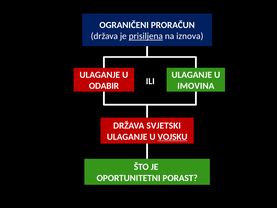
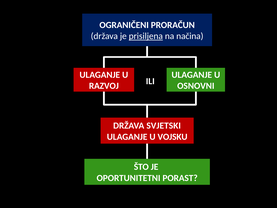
iznova: iznova -> načina (190, 36)
ODABIR: ODABIR -> RAZVOJ (104, 86)
IMOVINA: IMOVINA -> OSNOVNI (196, 86)
VOJSKU underline: present -> none (173, 137)
